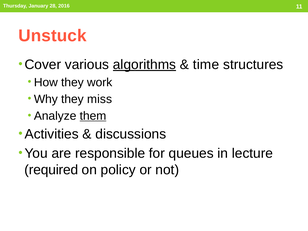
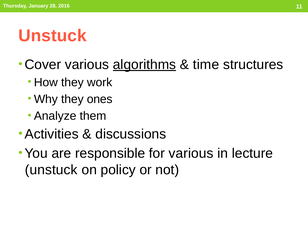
miss: miss -> ones (100, 99)
them underline: present -> none (93, 116)
for queues: queues -> various (191, 153)
required: required -> unstuck (51, 170)
